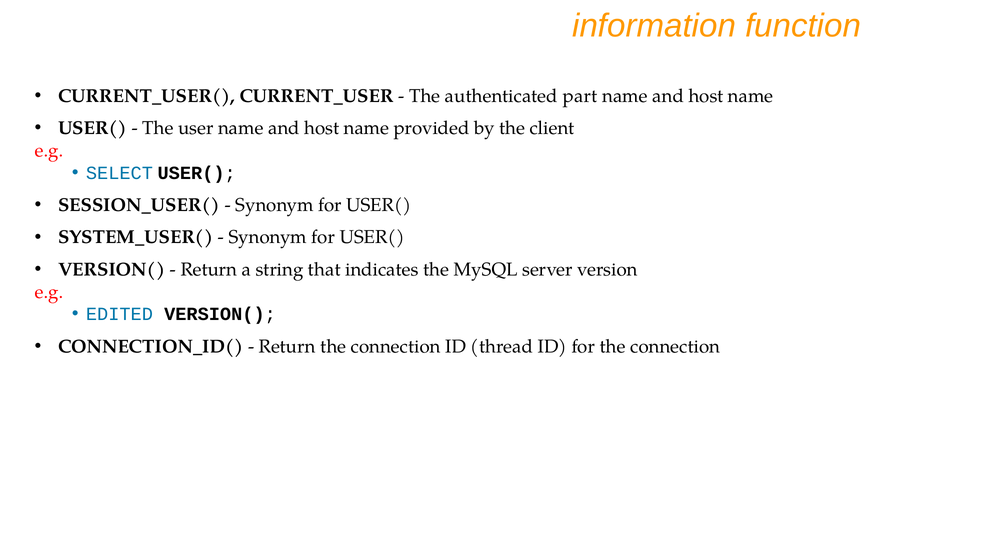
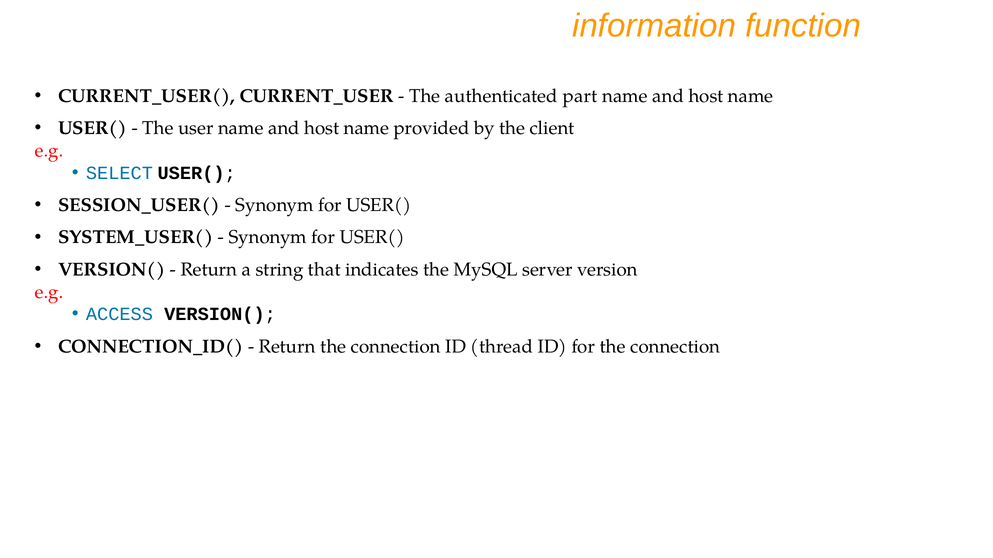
EDITED: EDITED -> ACCESS (119, 315)
